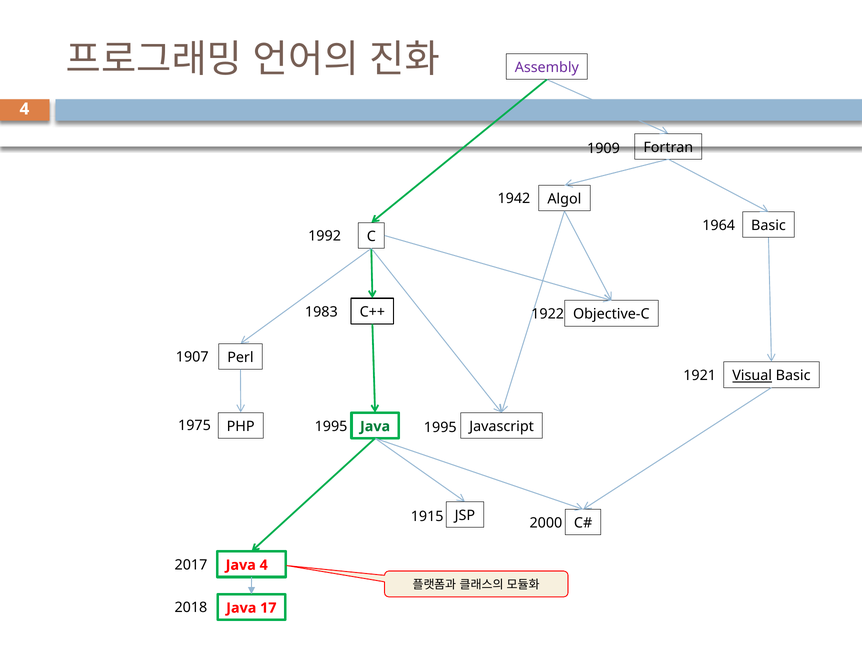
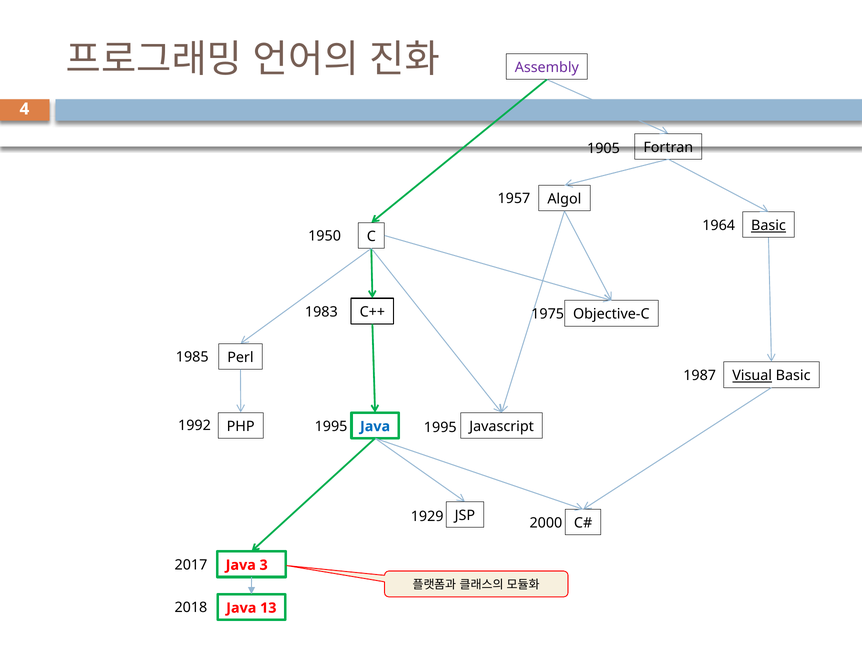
1909: 1909 -> 1905 (603, 149)
1942: 1942 -> 1957 (514, 199)
Basic underline: none -> present (768, 226)
1992: 1992 -> 1950 (325, 236)
1922: 1922 -> 1975 (548, 314)
1907: 1907 -> 1985 (192, 357)
1921: 1921 -> 1987 (700, 376)
1975: 1975 -> 1992 (194, 426)
Java colour: green -> blue (375, 427)
1915: 1915 -> 1929 (427, 517)
Java 4: 4 -> 3 (264, 566)
17: 17 -> 13 (268, 608)
